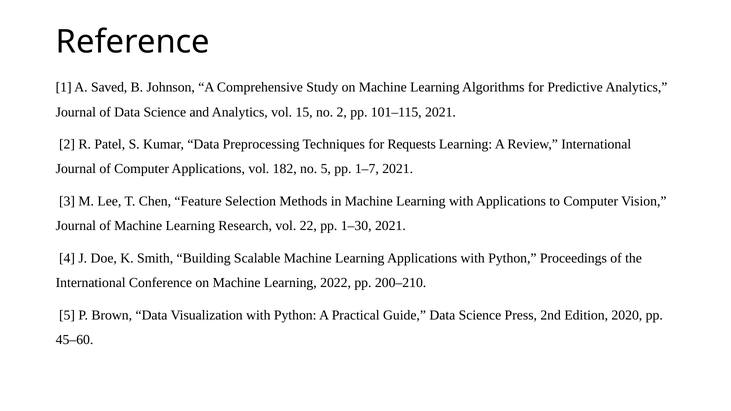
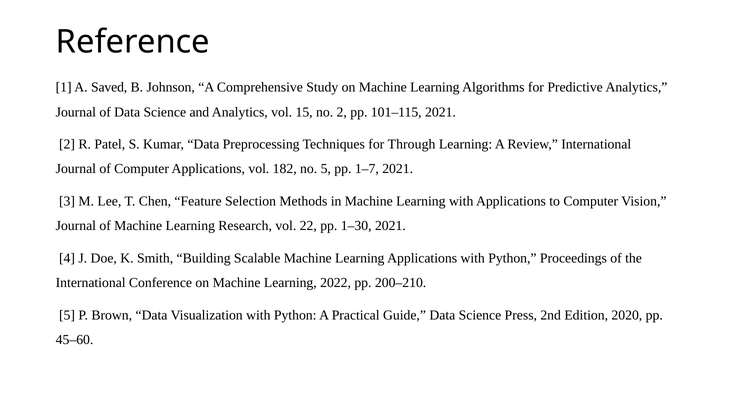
Requests: Requests -> Through (412, 144)
